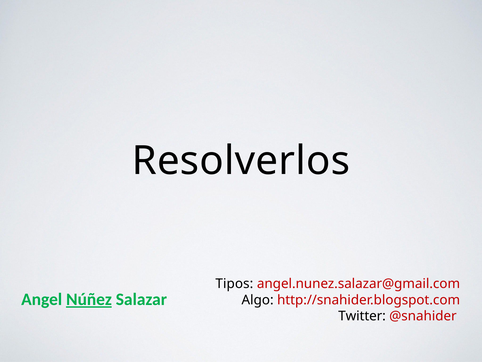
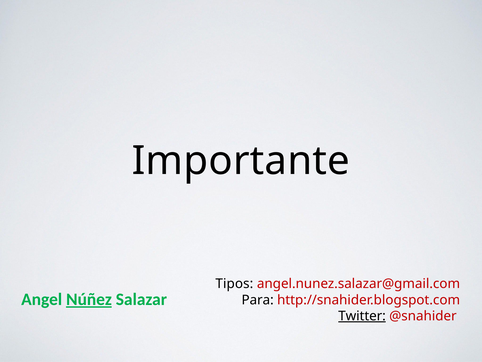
Resolverlos: Resolverlos -> Importante (241, 161)
Algo: Algo -> Para (258, 300)
Twitter underline: none -> present (362, 316)
